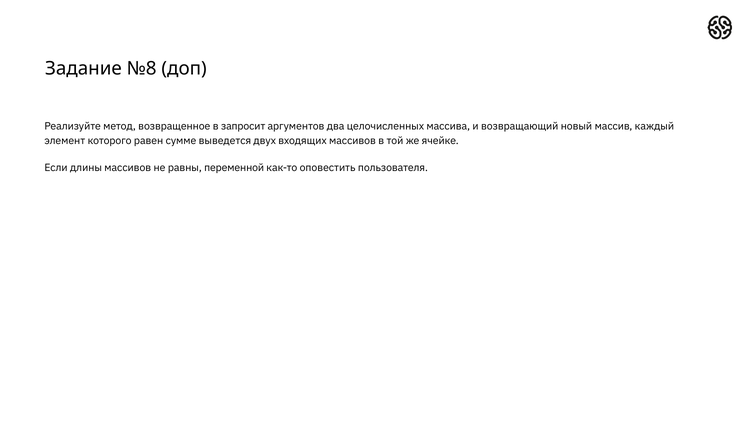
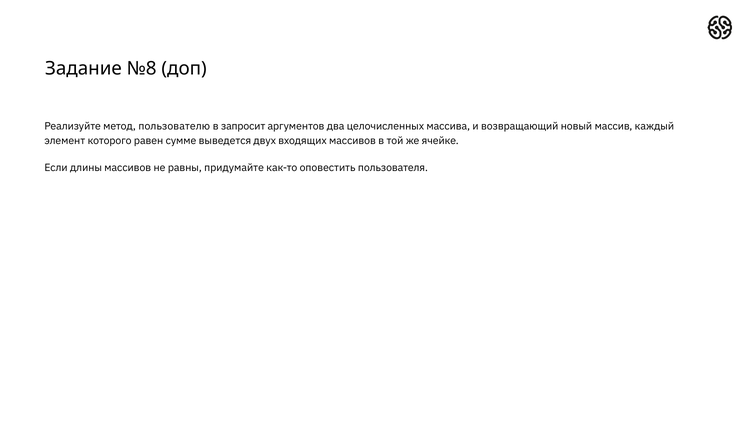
возвращенное: возвращенное -> пользователю (174, 126)
переменной: переменной -> придумайте (234, 168)
